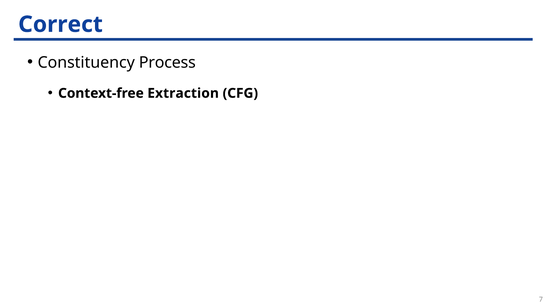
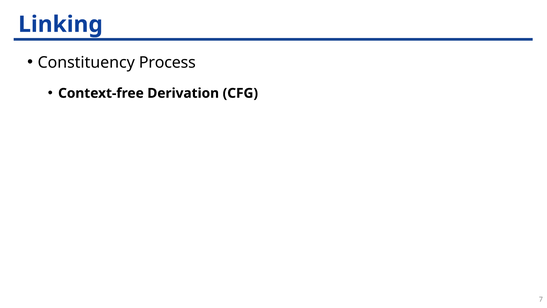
Correct: Correct -> Linking (60, 24)
Extraction: Extraction -> Derivation (183, 93)
